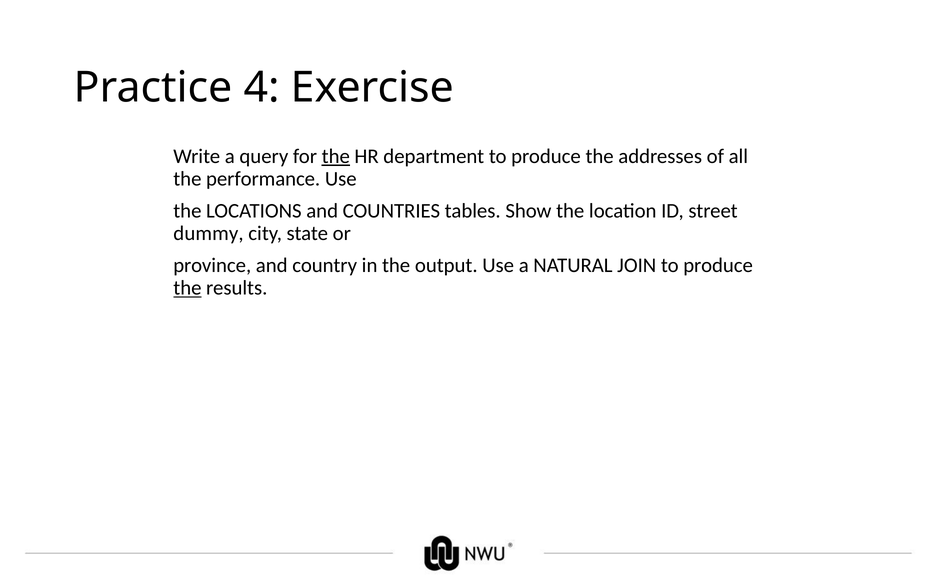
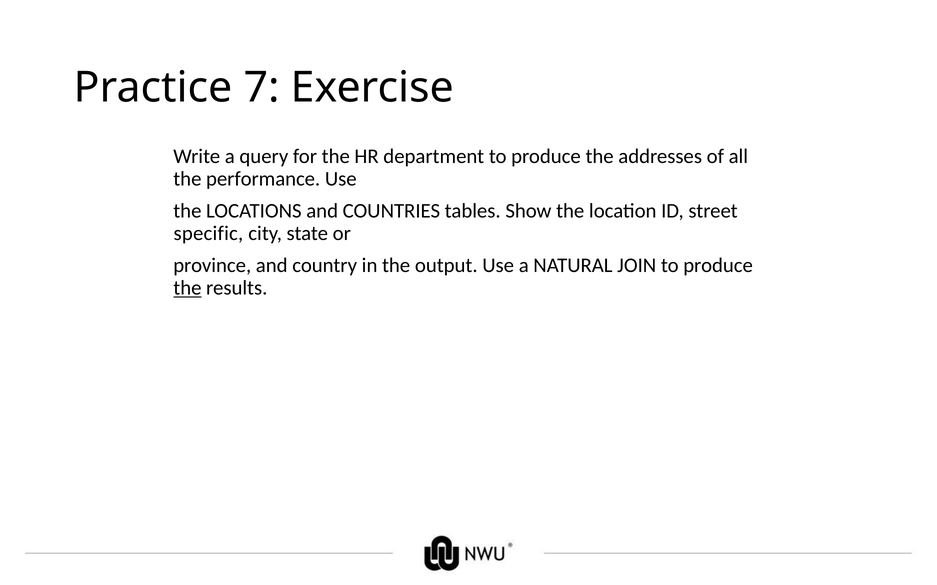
4: 4 -> 7 (262, 87)
the underline: present -> none (336, 156)
dummy: dummy -> specific (208, 234)
